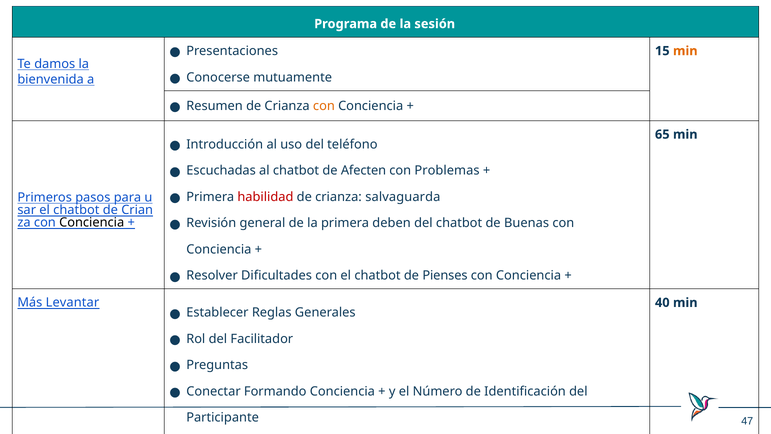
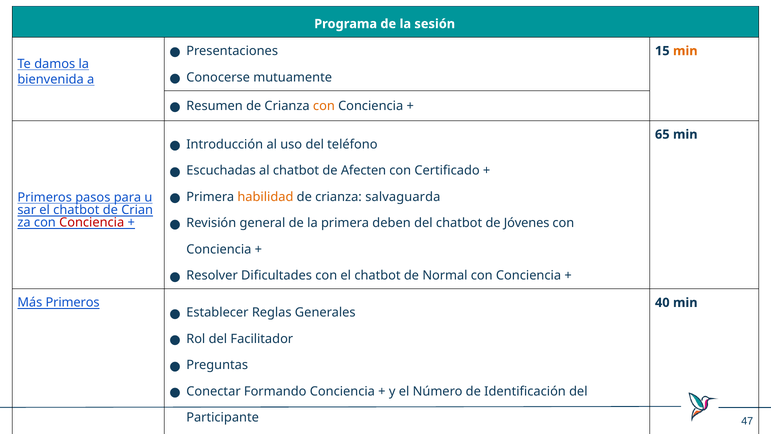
Problemas: Problemas -> Certificado (447, 171)
habilidad colour: red -> orange (265, 197)
Buenas: Buenas -> Jóvenes (527, 223)
Conciencia colour: black -> red (92, 223)
Pienses: Pienses -> Normal (445, 275)
Más Levantar: Levantar -> Primeros (73, 302)
